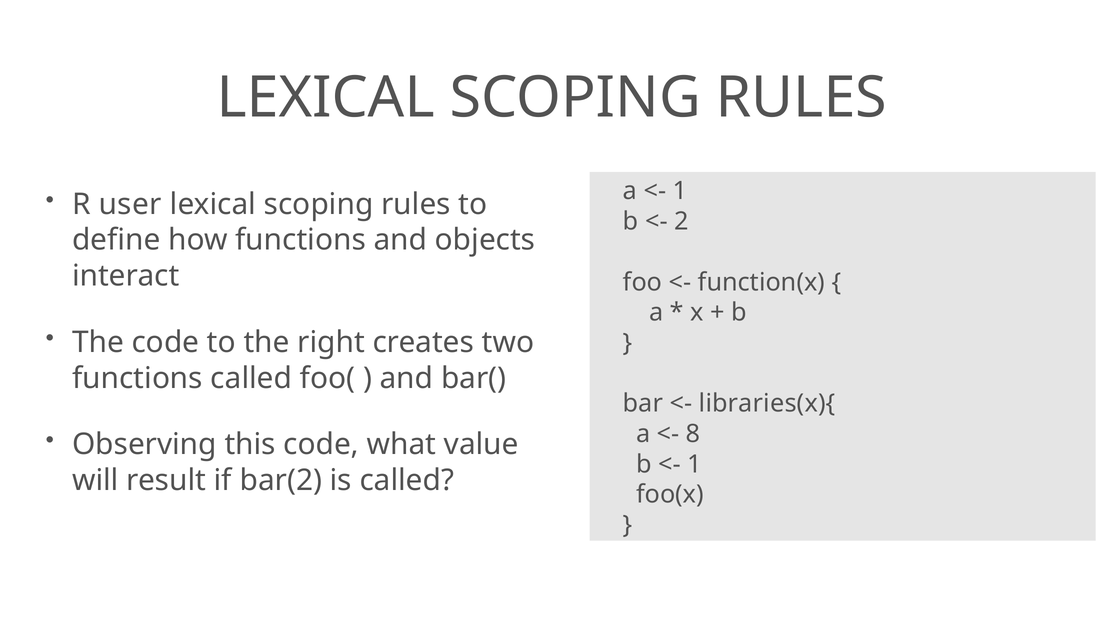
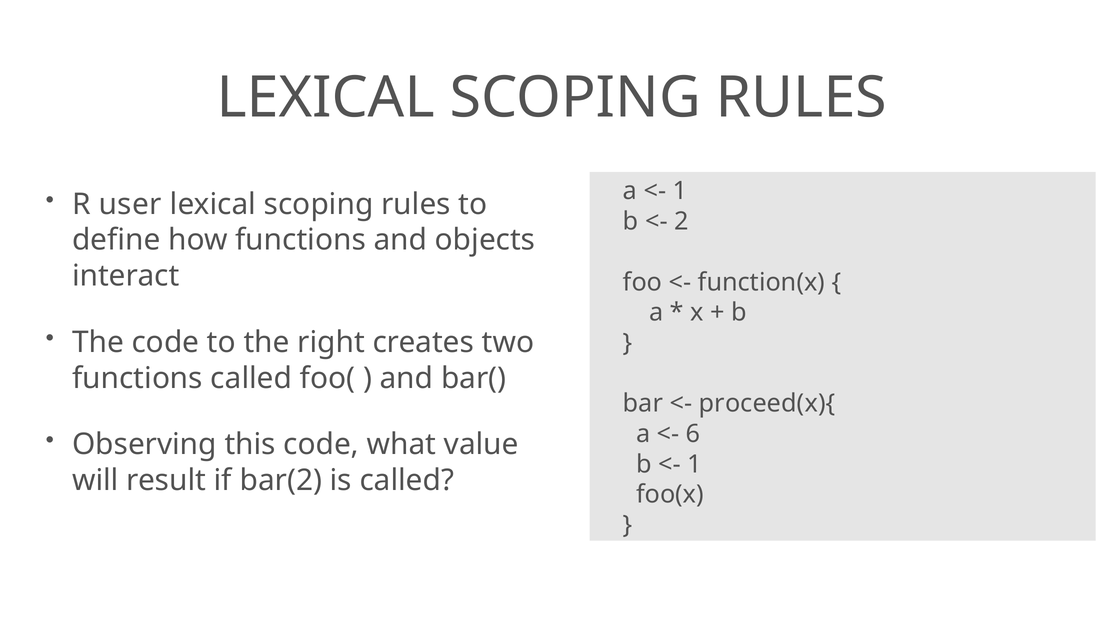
libraries(x){: libraries(x){ -> proceed(x){ (767, 403)
8: 8 -> 6 (693, 434)
